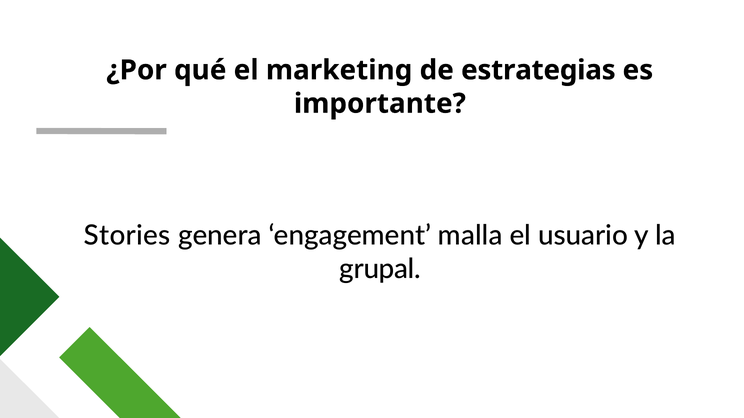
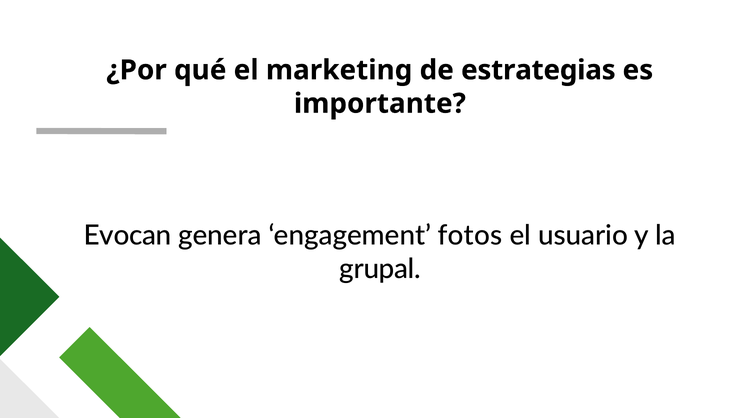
Stories: Stories -> Evocan (127, 236)
malla: malla -> fotos (470, 236)
